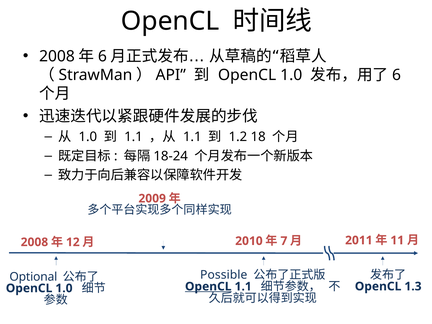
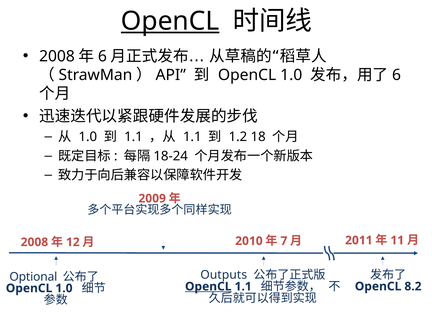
OpenCL underline: none -> present (170, 21)
Possible: Possible -> Outputs (224, 275)
1.3: 1.3 -> 8.2 (413, 286)
